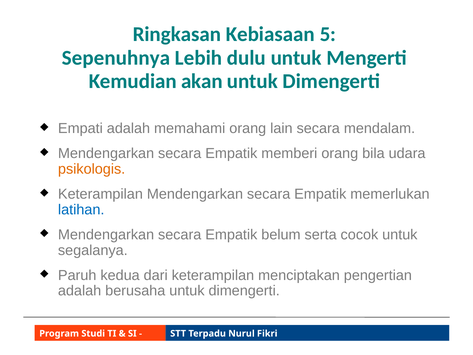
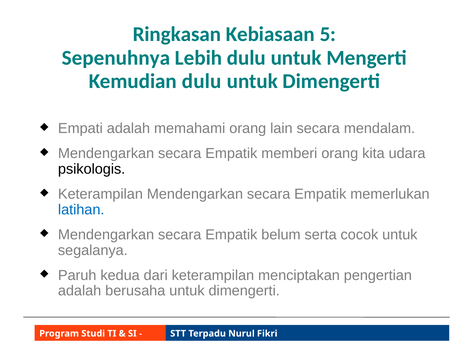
Kemudian akan: akan -> dulu (202, 81)
bila: bila -> kita (373, 153)
psikologis colour: orange -> black (92, 169)
